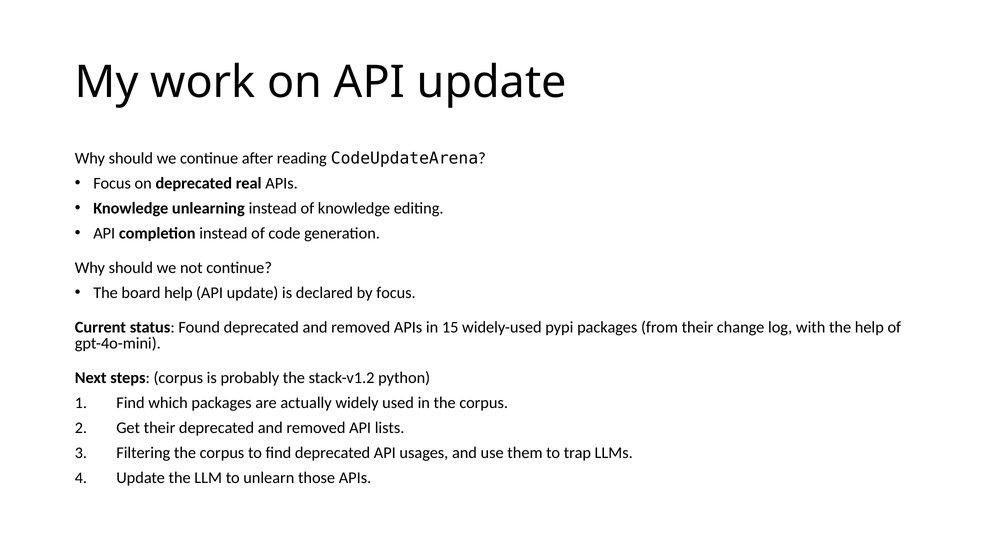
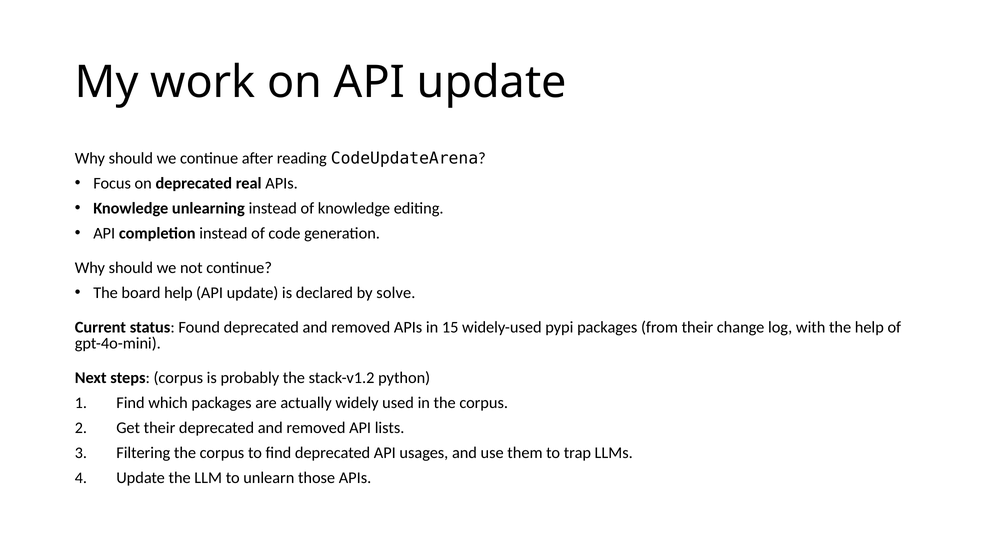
by focus: focus -> solve (396, 293)
